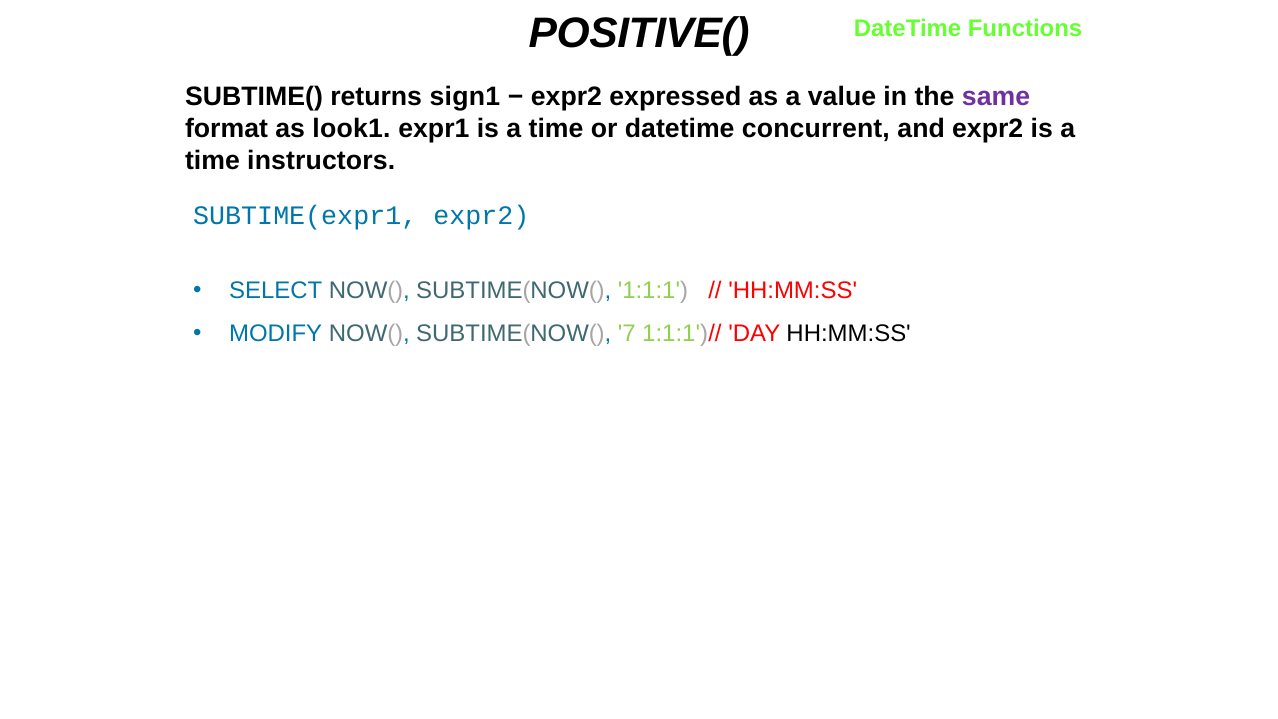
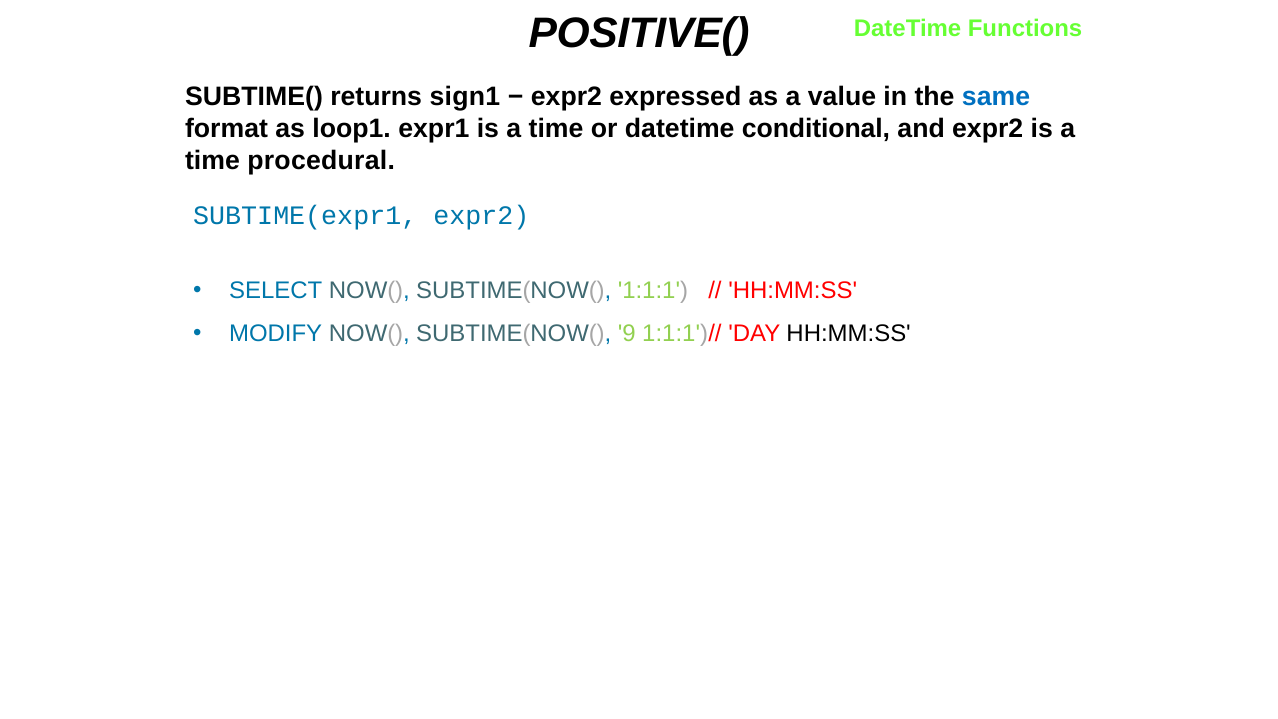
same colour: purple -> blue (996, 96)
look1: look1 -> loop1 (352, 128)
concurrent: concurrent -> conditional (816, 128)
instructors: instructors -> procedural (321, 160)
7: 7 -> 9 (627, 334)
